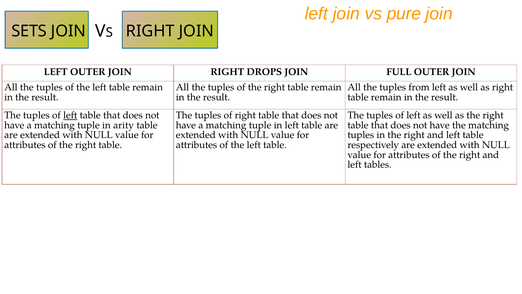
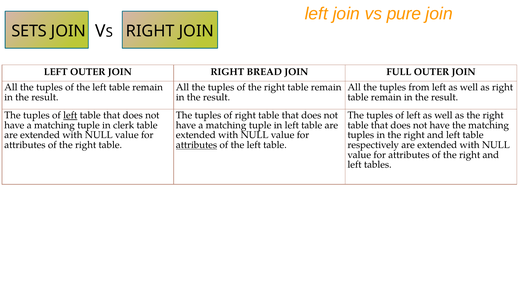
DROPS: DROPS -> BREAD (264, 72)
arity: arity -> clerk (124, 125)
attributes underline: none -> present (197, 145)
